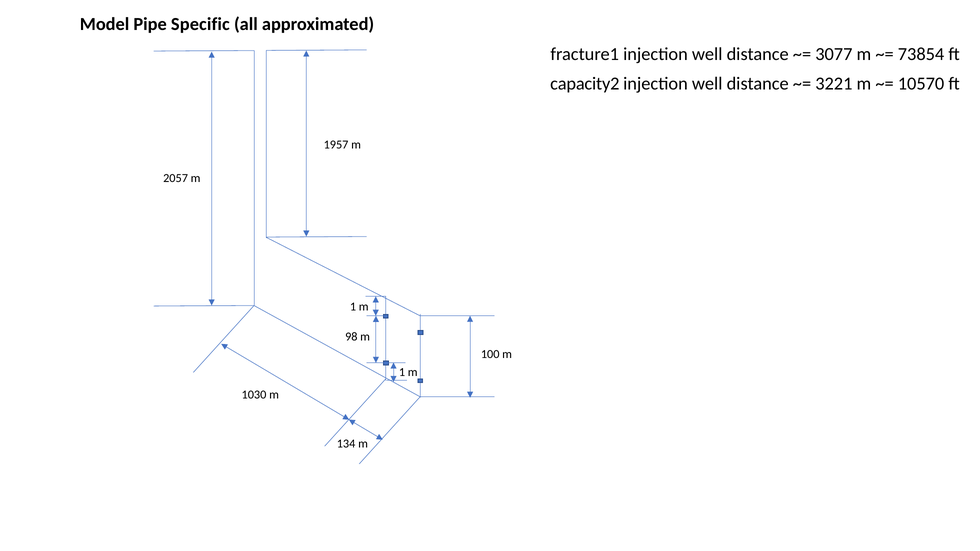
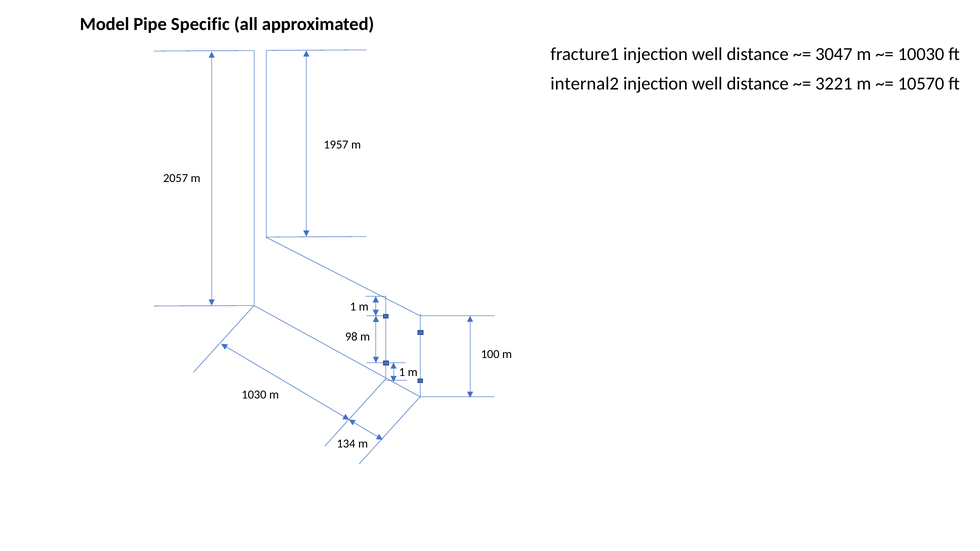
3077: 3077 -> 3047 (834, 54)
73854: 73854 -> 10030 (921, 54)
capacity2: capacity2 -> internal2 (585, 84)
